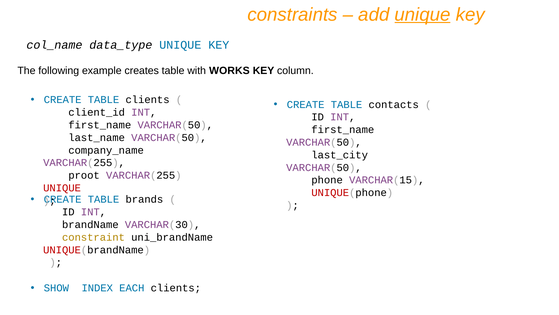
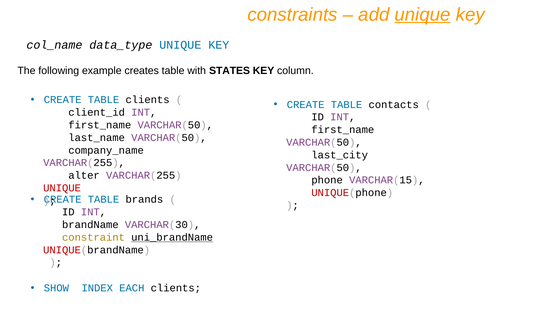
WORKS: WORKS -> STATES (230, 71)
proot: proot -> alter (84, 175)
uni_brandName underline: none -> present (172, 237)
